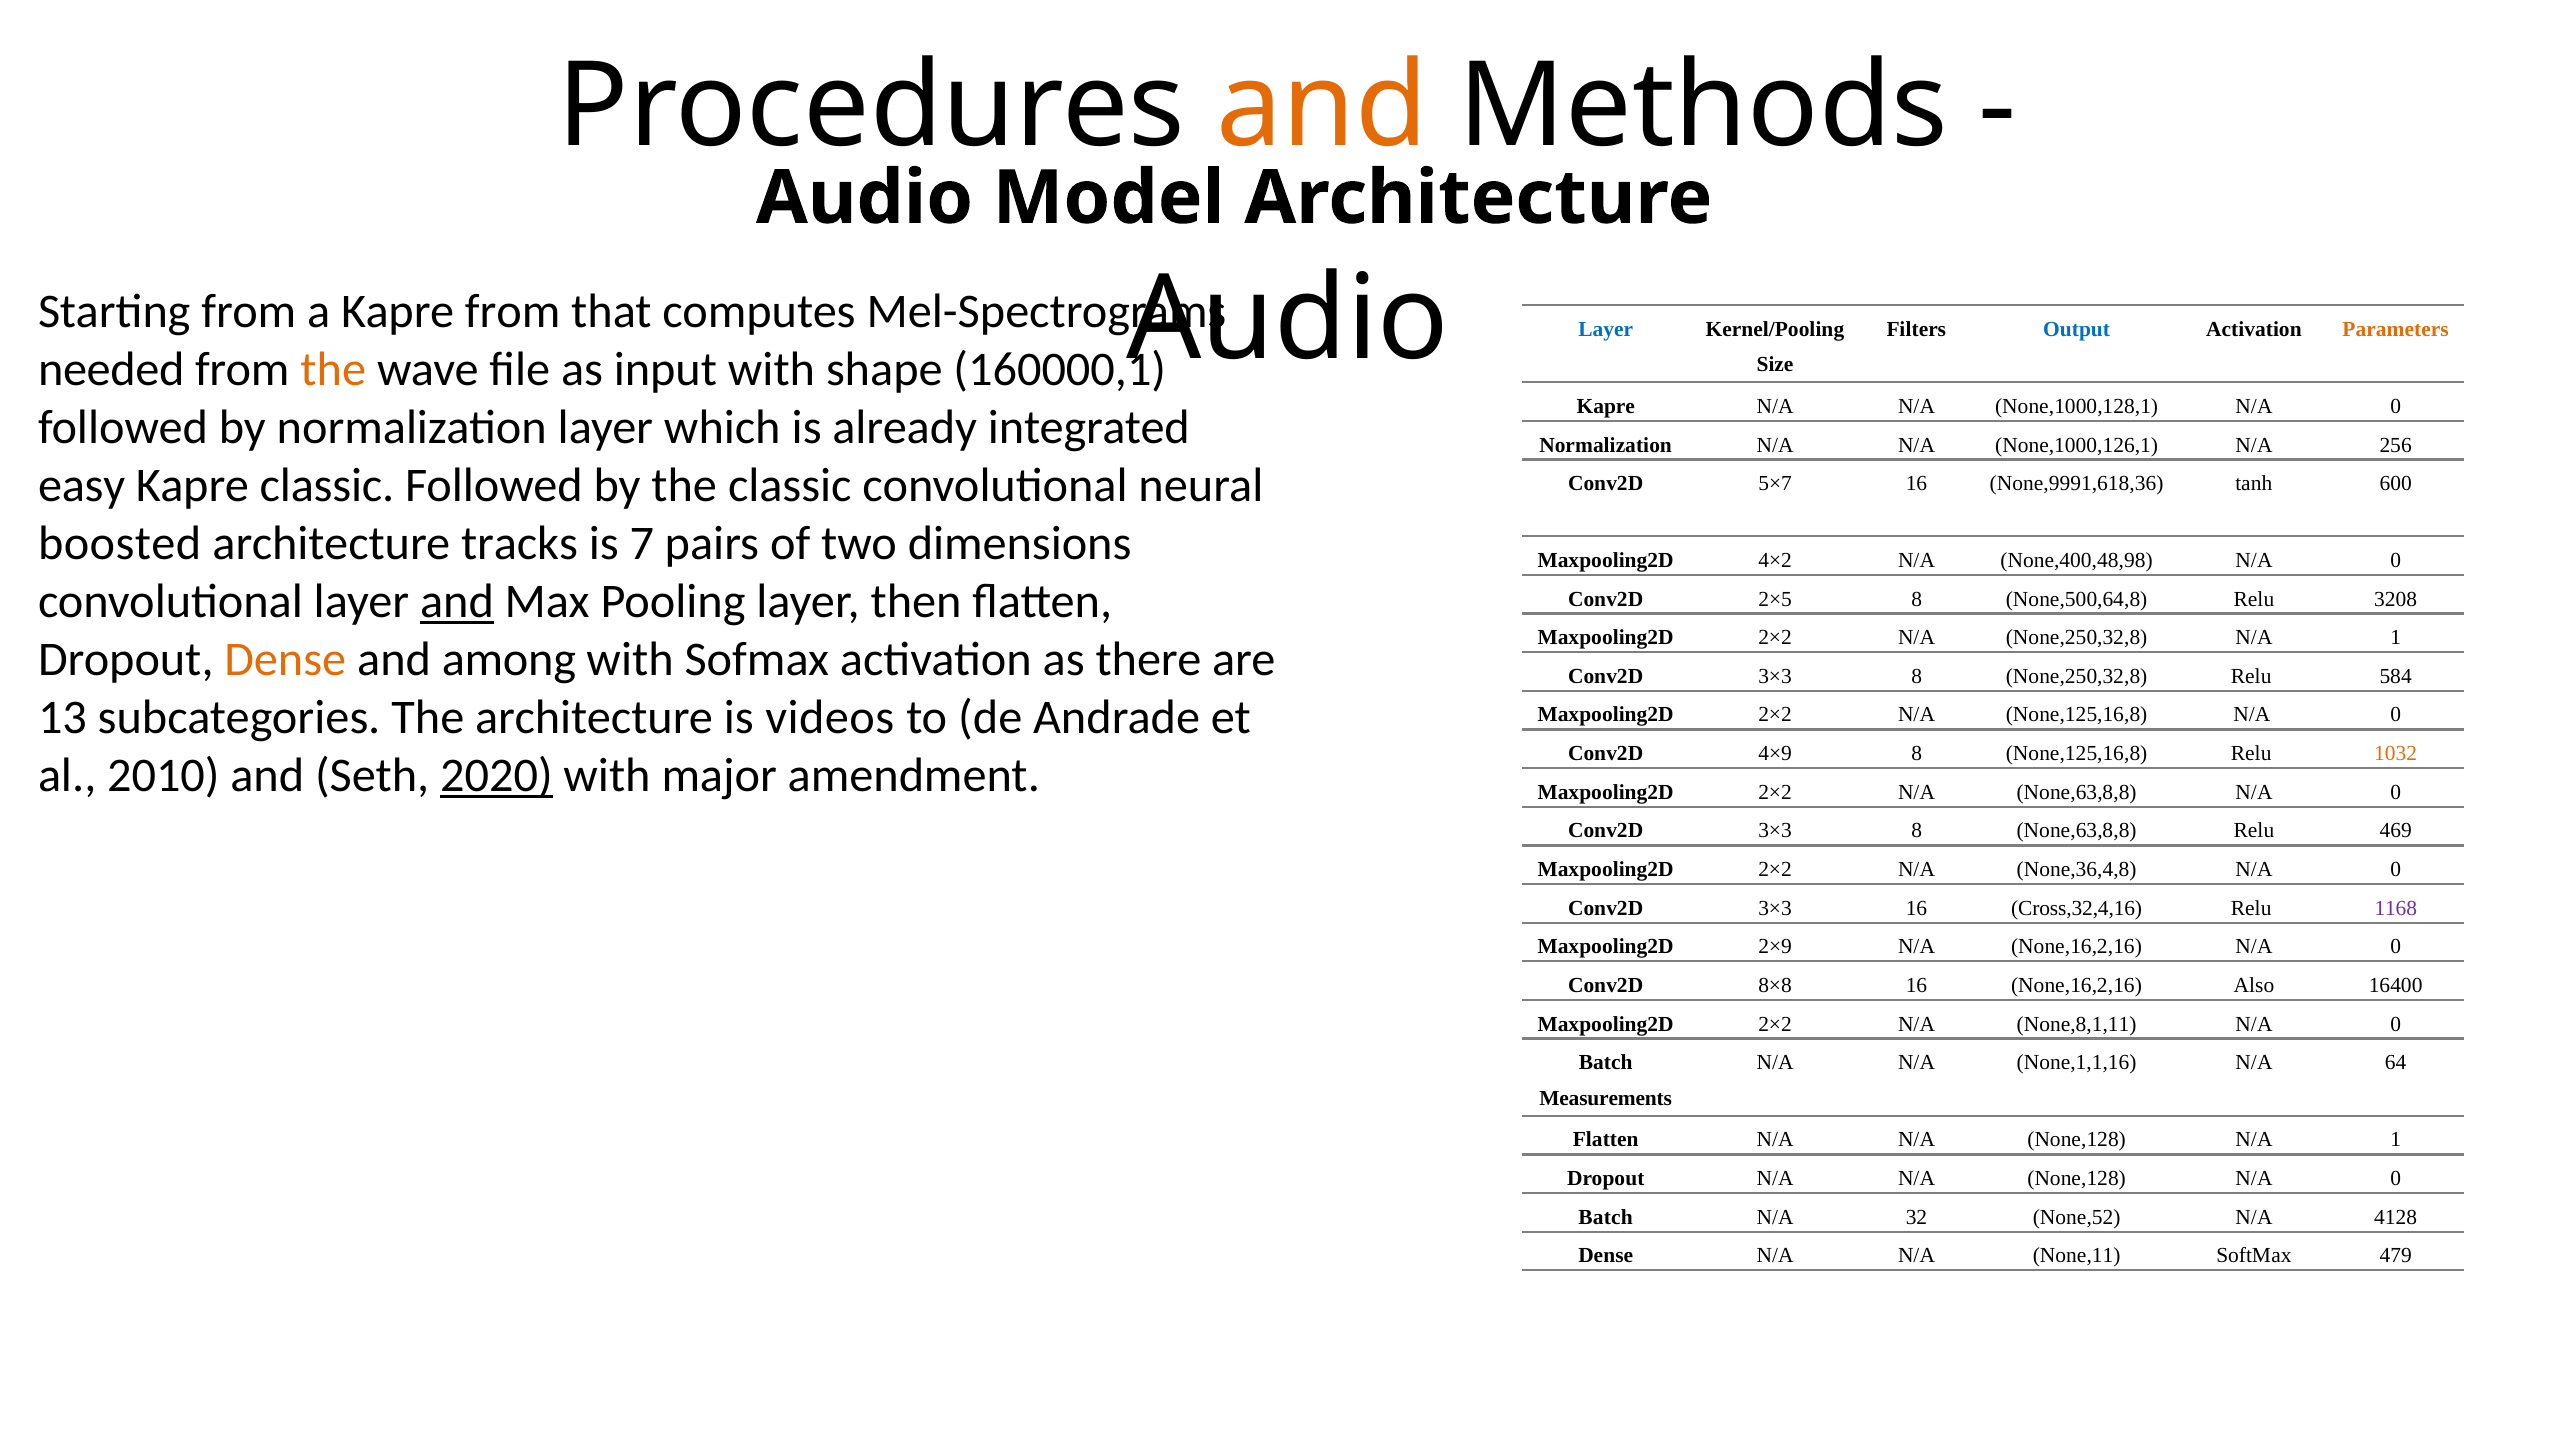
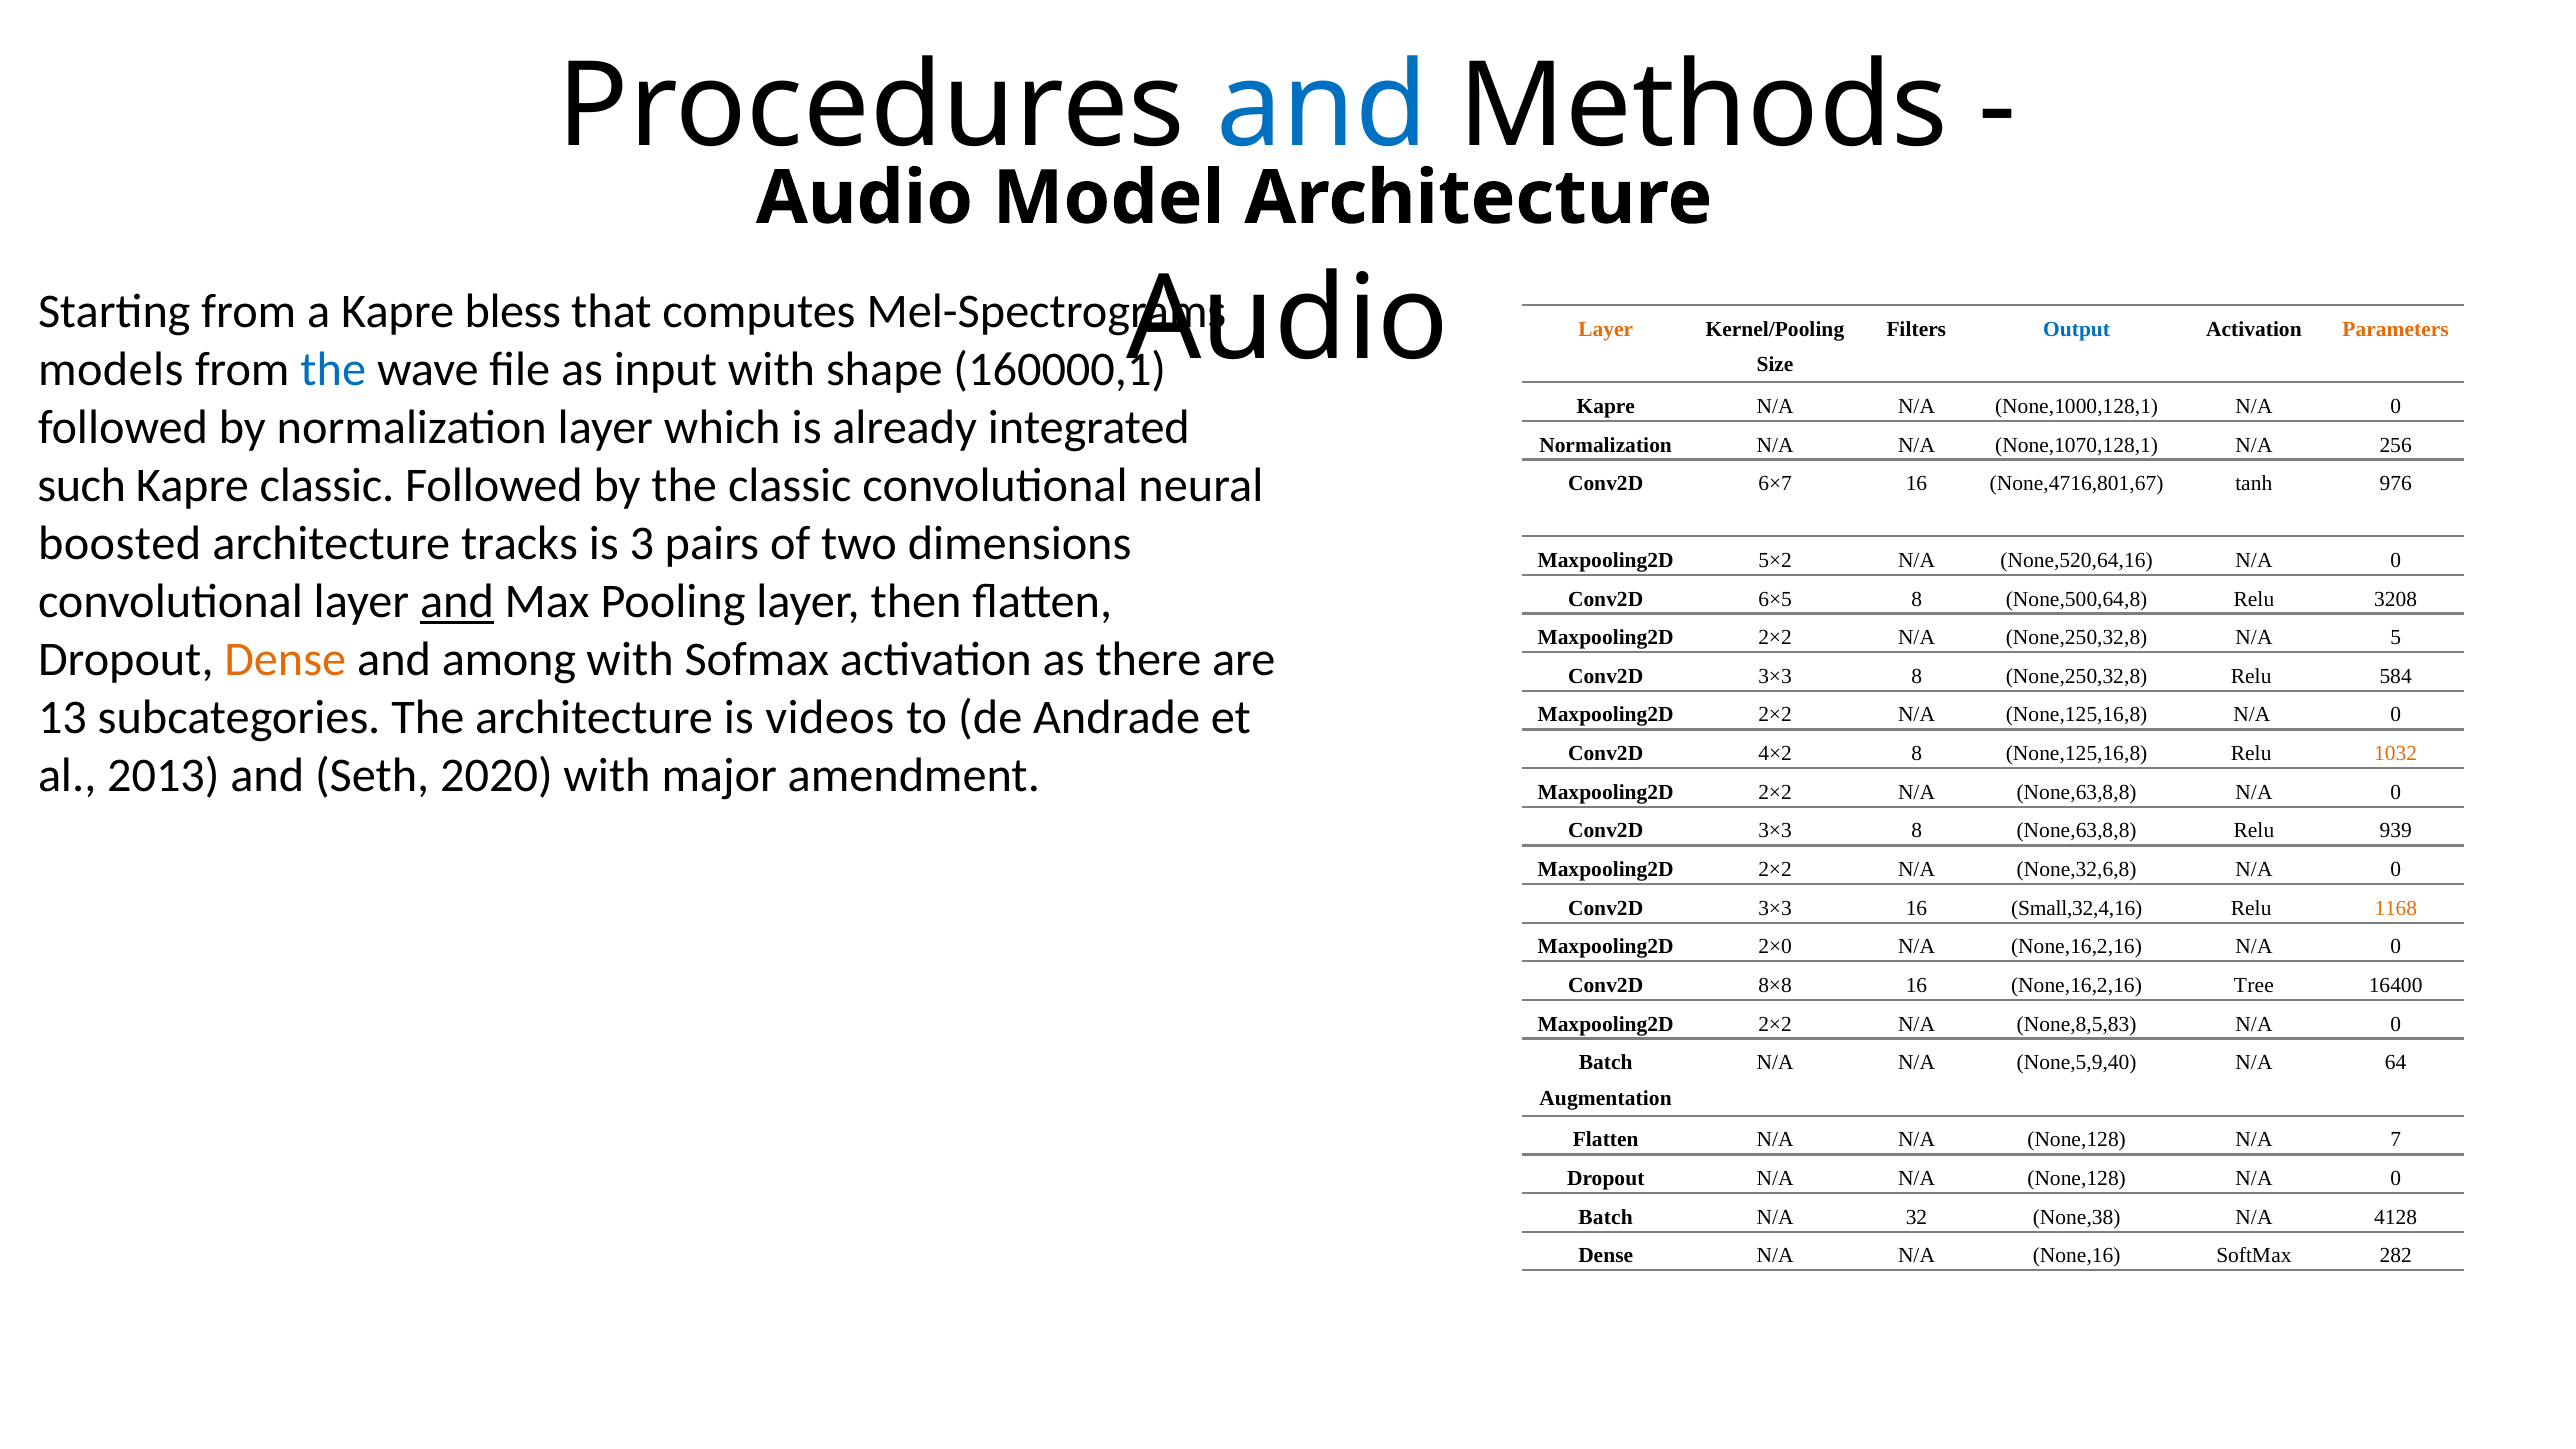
and colour: orange -> blue (1322, 107)
Kapre from: from -> bless (513, 312)
Layer colour: blue -> orange (1606, 329)
needed: needed -> models (111, 370)
the colour: orange -> blue (333, 370)
None,1000,126,1: None,1000,126,1 -> None,1070,128,1 (2077, 445)
easy: easy -> such (82, 486)
5×7: 5×7 -> 6×7 (1775, 484)
None,9991,618,36: None,9991,618,36 -> None,4716,801,67 (2077, 484)
600: 600 -> 976 (2396, 484)
7: 7 -> 3 (642, 544)
4×2: 4×2 -> 5×2 (1775, 560)
None,400,48,98: None,400,48,98 -> None,520,64,16 (2077, 560)
2×5: 2×5 -> 6×5 (1775, 599)
None,250,32,8 N/A 1: 1 -> 5 (2396, 638)
4×9: 4×9 -> 4×2 (1775, 754)
2010: 2010 -> 2013 (163, 776)
2020 underline: present -> none (496, 776)
469: 469 -> 939 (2396, 831)
None,36,4,8: None,36,4,8 -> None,32,6,8 (2077, 869)
Cross,32,4,16: Cross,32,4,16 -> Small,32,4,16 (2077, 908)
1168 colour: purple -> orange (2396, 908)
2×9: 2×9 -> 2×0 (1775, 947)
Also: Also -> Tree (2254, 985)
None,8,1,11: None,8,1,11 -> None,8,5,83 (2077, 1024)
None,1,1,16: None,1,1,16 -> None,5,9,40 (2077, 1063)
Measurements: Measurements -> Augmentation (1606, 1098)
None,128 N/A 1: 1 -> 7 (2396, 1140)
None,52: None,52 -> None,38 (2077, 1217)
None,11: None,11 -> None,16 (2077, 1256)
479: 479 -> 282 (2396, 1256)
